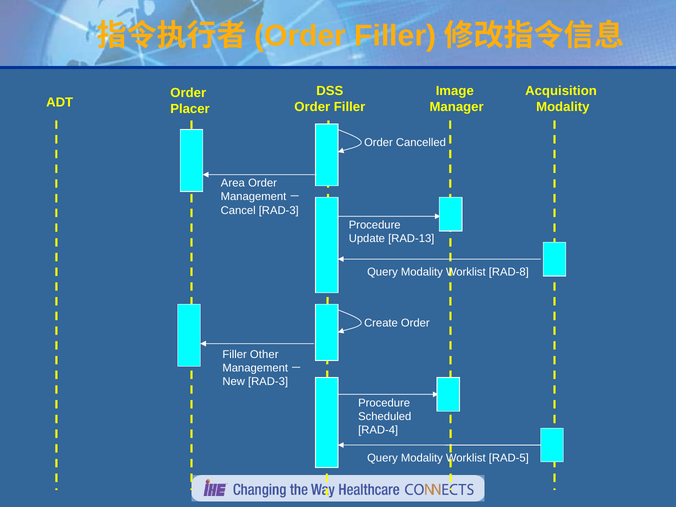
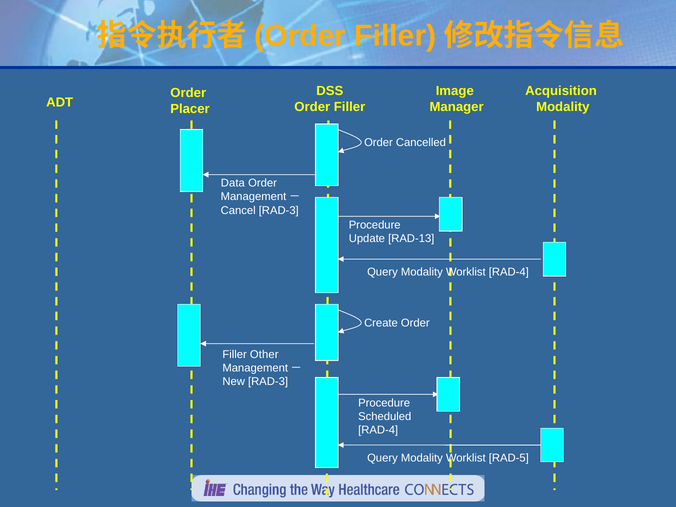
Area: Area -> Data (233, 183)
Worklist RAD-8: RAD-8 -> RAD-4 (509, 272)
